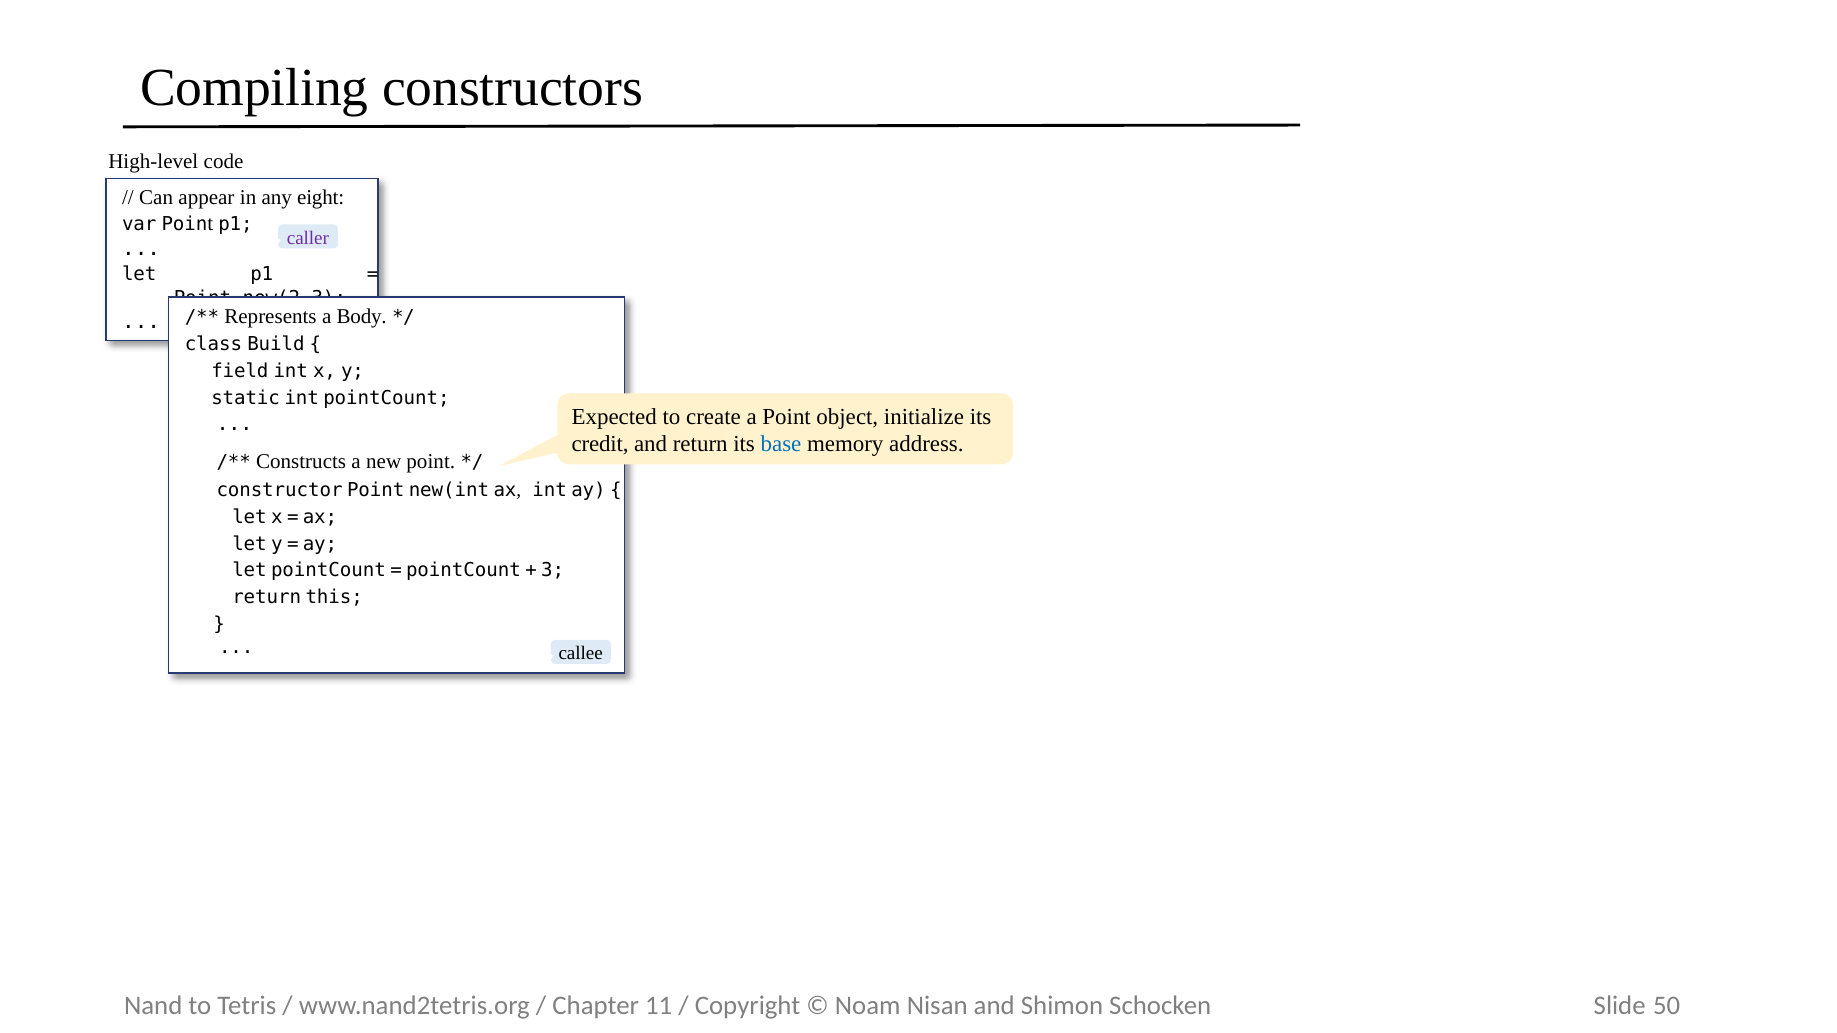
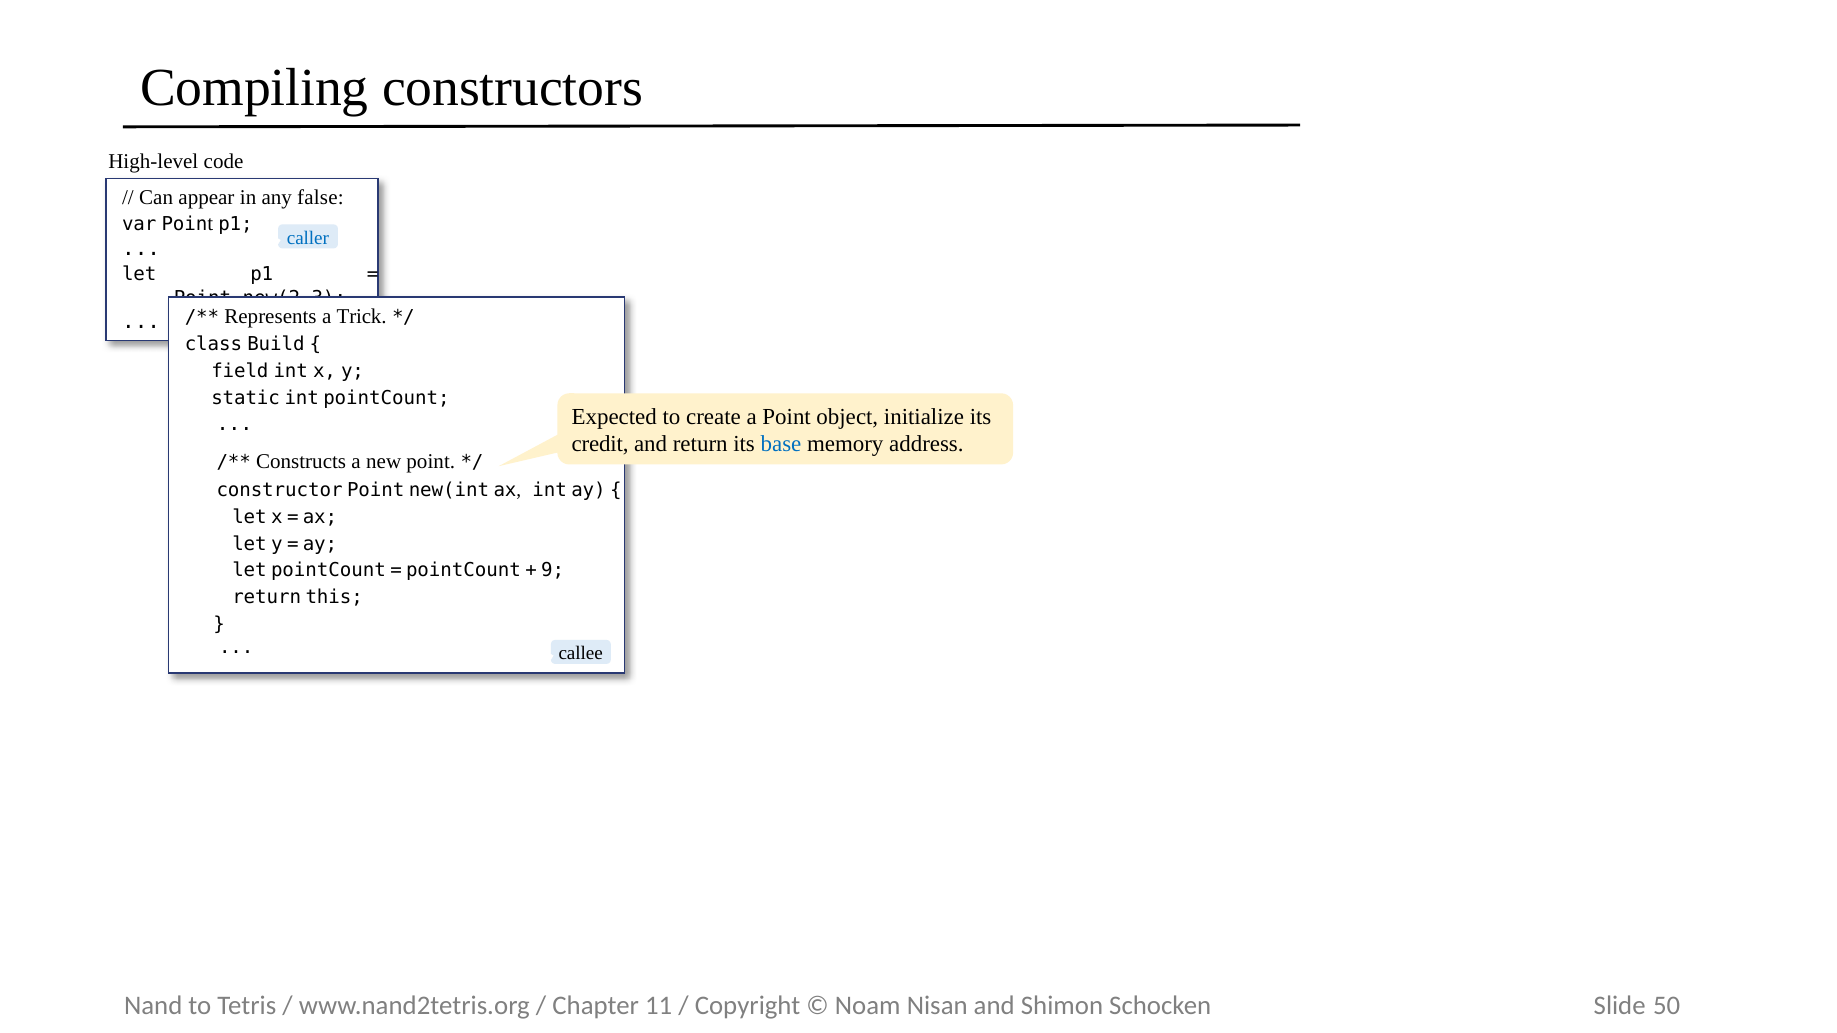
eight: eight -> false (320, 198)
caller colour: purple -> blue (308, 238)
Body: Body -> Trick (362, 317)
3: 3 -> 9 (553, 571)
